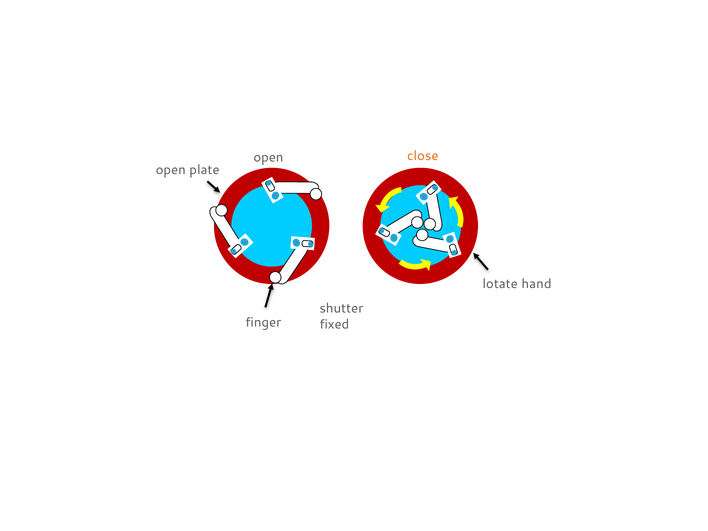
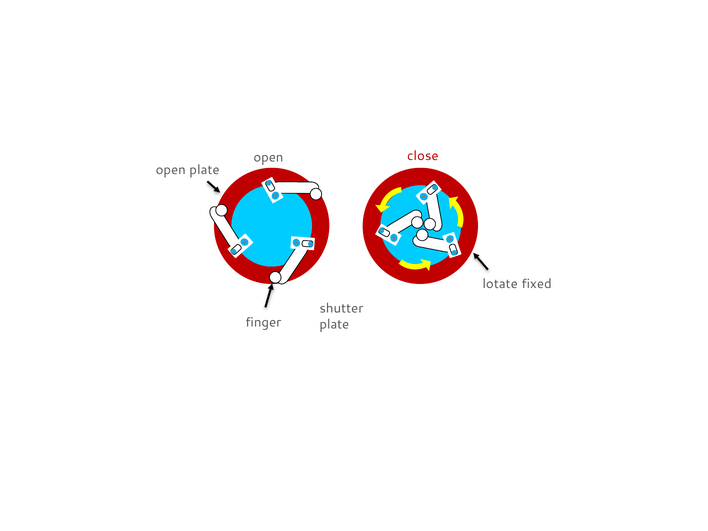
close colour: orange -> red (423, 156)
hand: hand -> fixed (537, 284)
fixed: fixed -> plate (334, 324)
